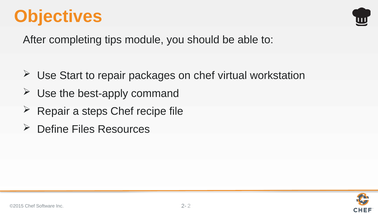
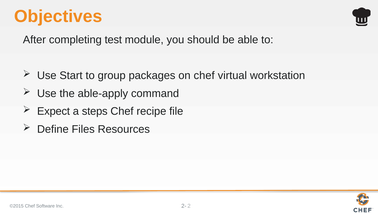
tips: tips -> test (113, 40)
to repair: repair -> group (112, 75)
best-apply: best-apply -> able-apply (103, 93)
Repair: Repair -> Expect (54, 111)
